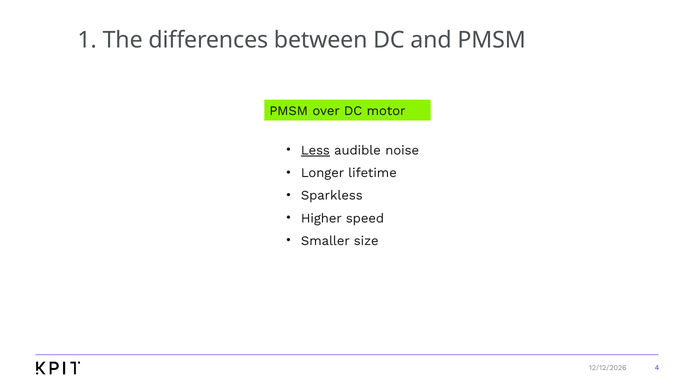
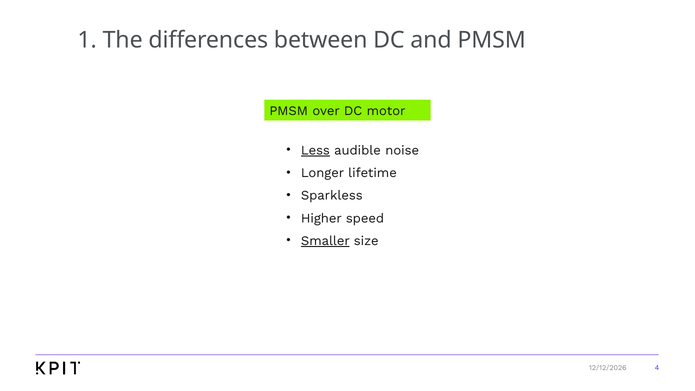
Smaller underline: none -> present (325, 241)
